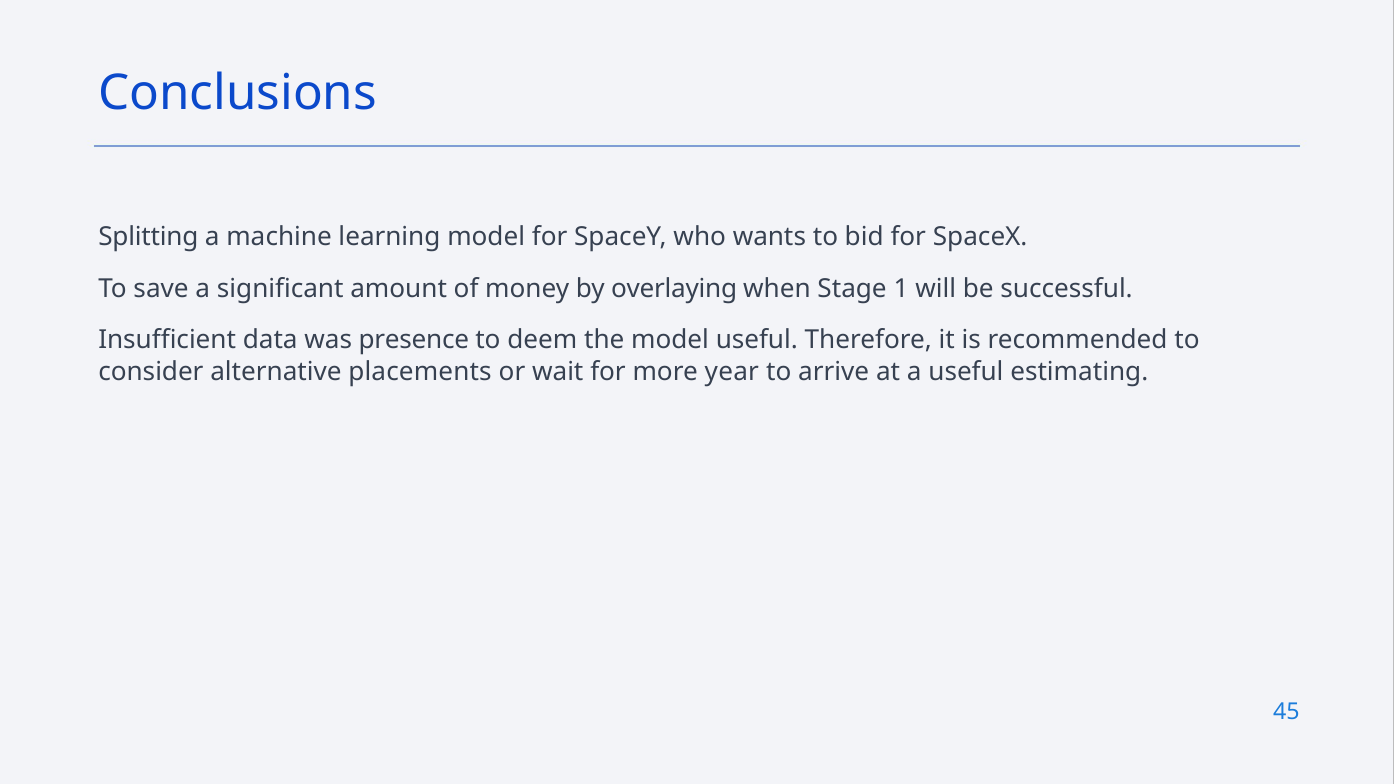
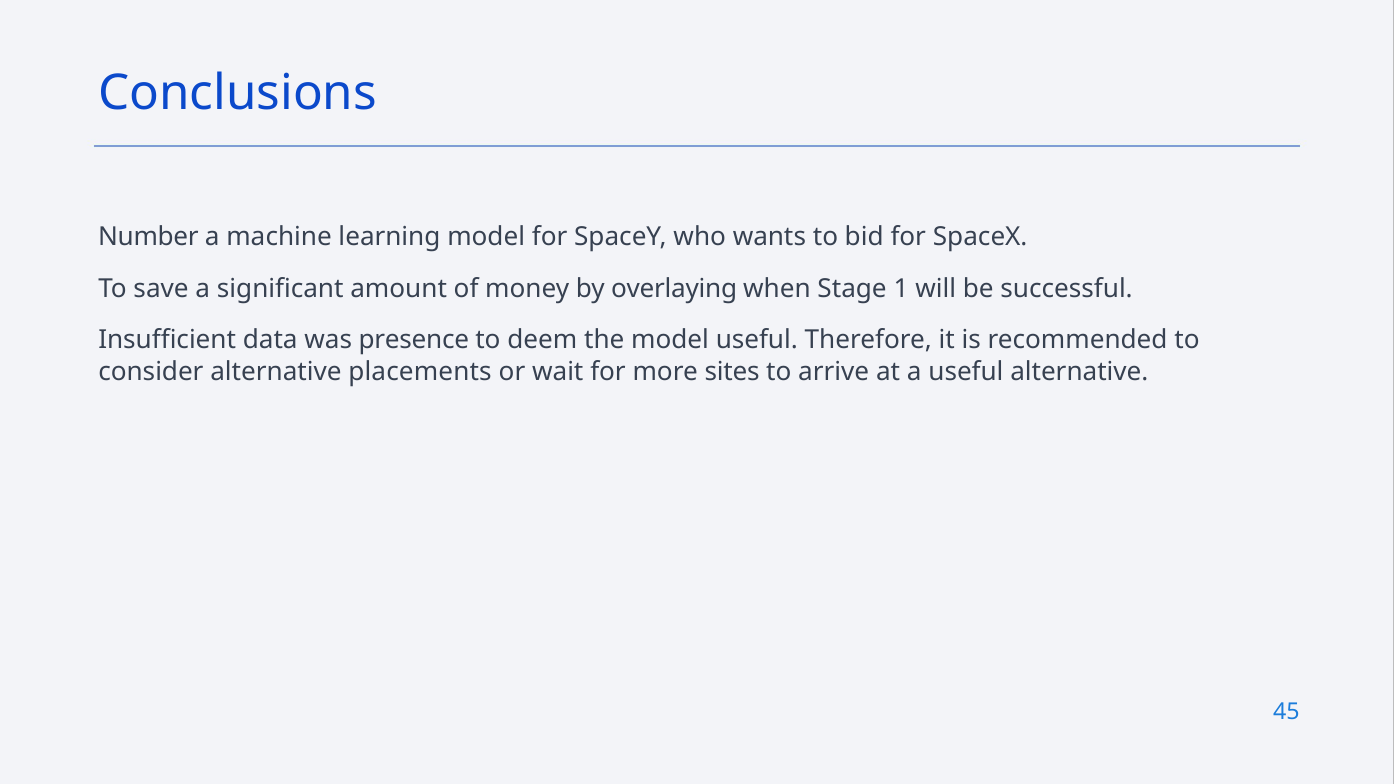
Splitting: Splitting -> Number (148, 237)
year: year -> sites (732, 372)
useful estimating: estimating -> alternative (1079, 372)
